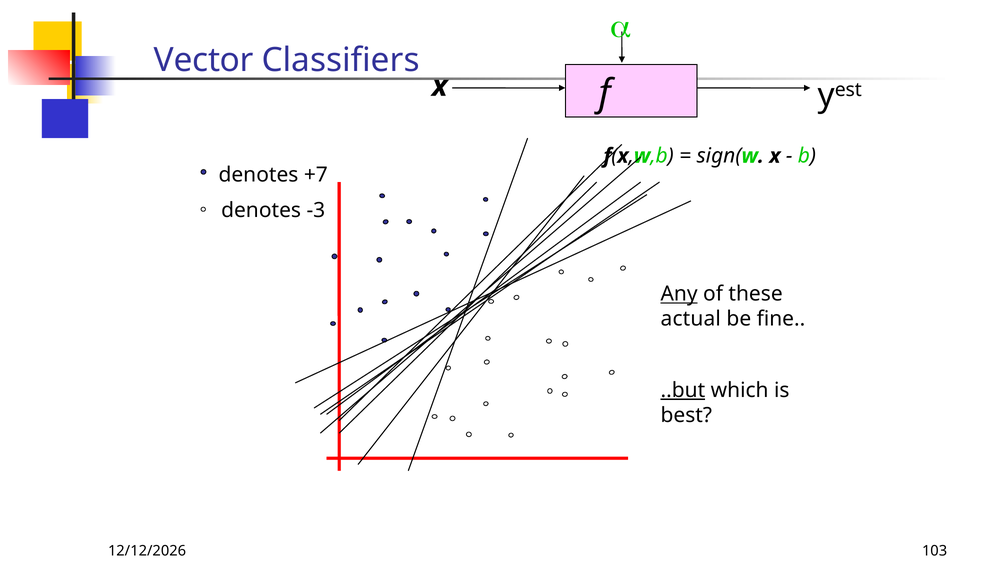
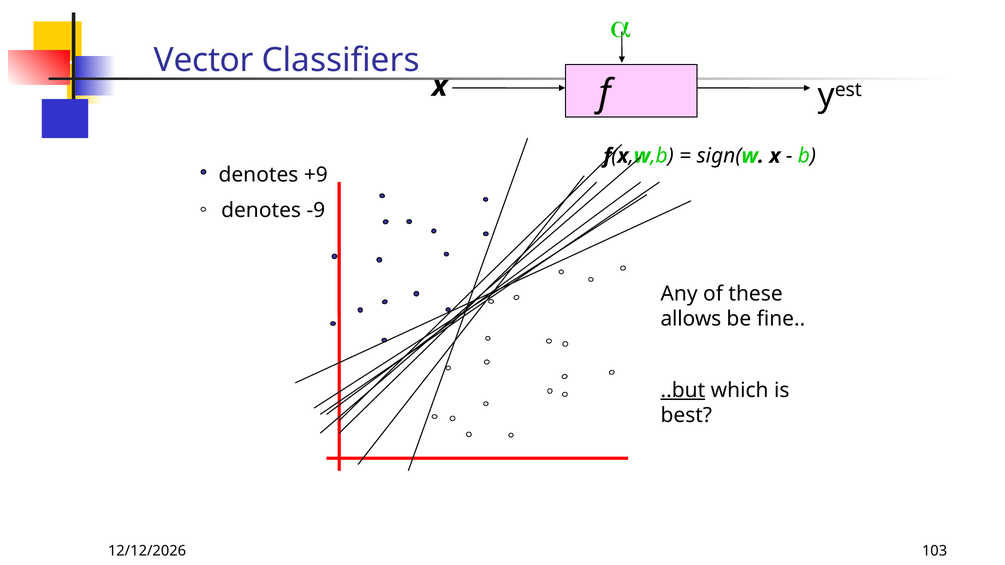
+7: +7 -> +9 (316, 175)
-3: -3 -> -9 (316, 210)
Any underline: present -> none (679, 294)
actual: actual -> allows (691, 319)
